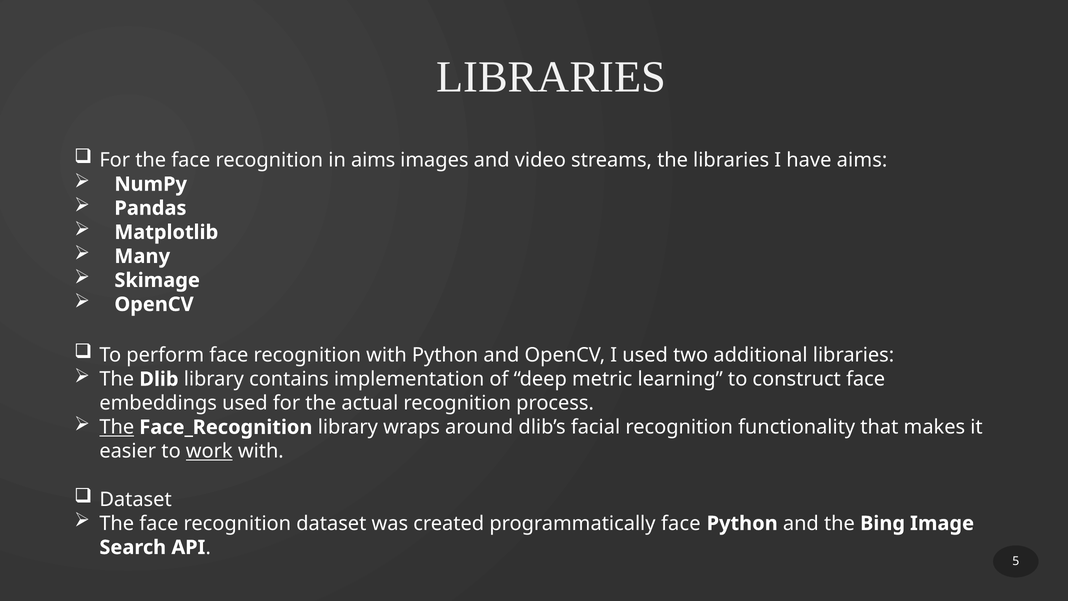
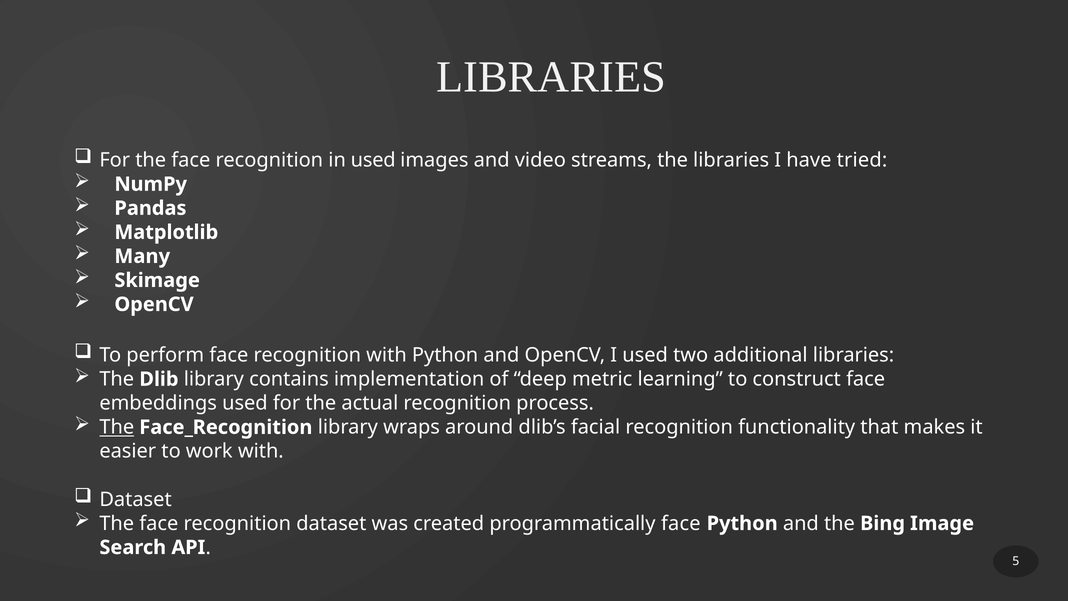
in aims: aims -> used (373, 160)
have aims: aims -> tried (862, 160)
work underline: present -> none (209, 451)
